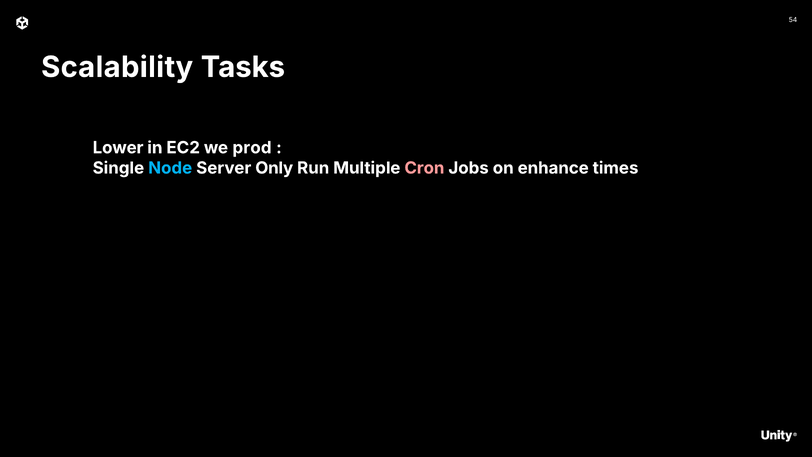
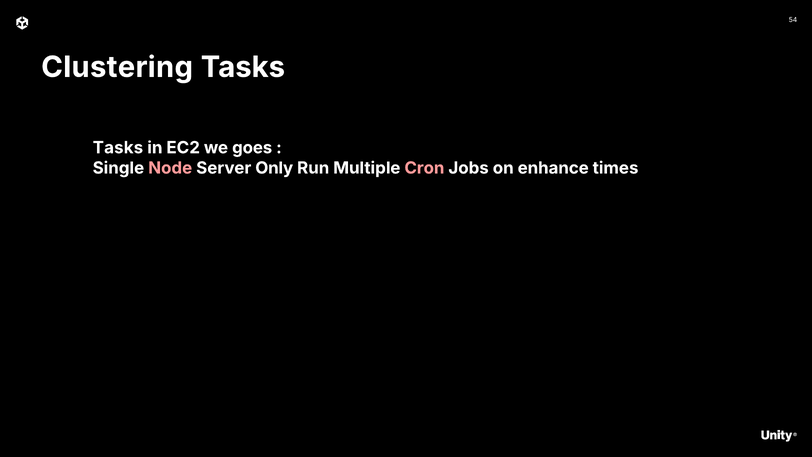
Scalability: Scalability -> Clustering (117, 67)
Lower: Lower -> Tasks (118, 148)
prod: prod -> goes (252, 148)
Node colour: light blue -> pink (170, 168)
